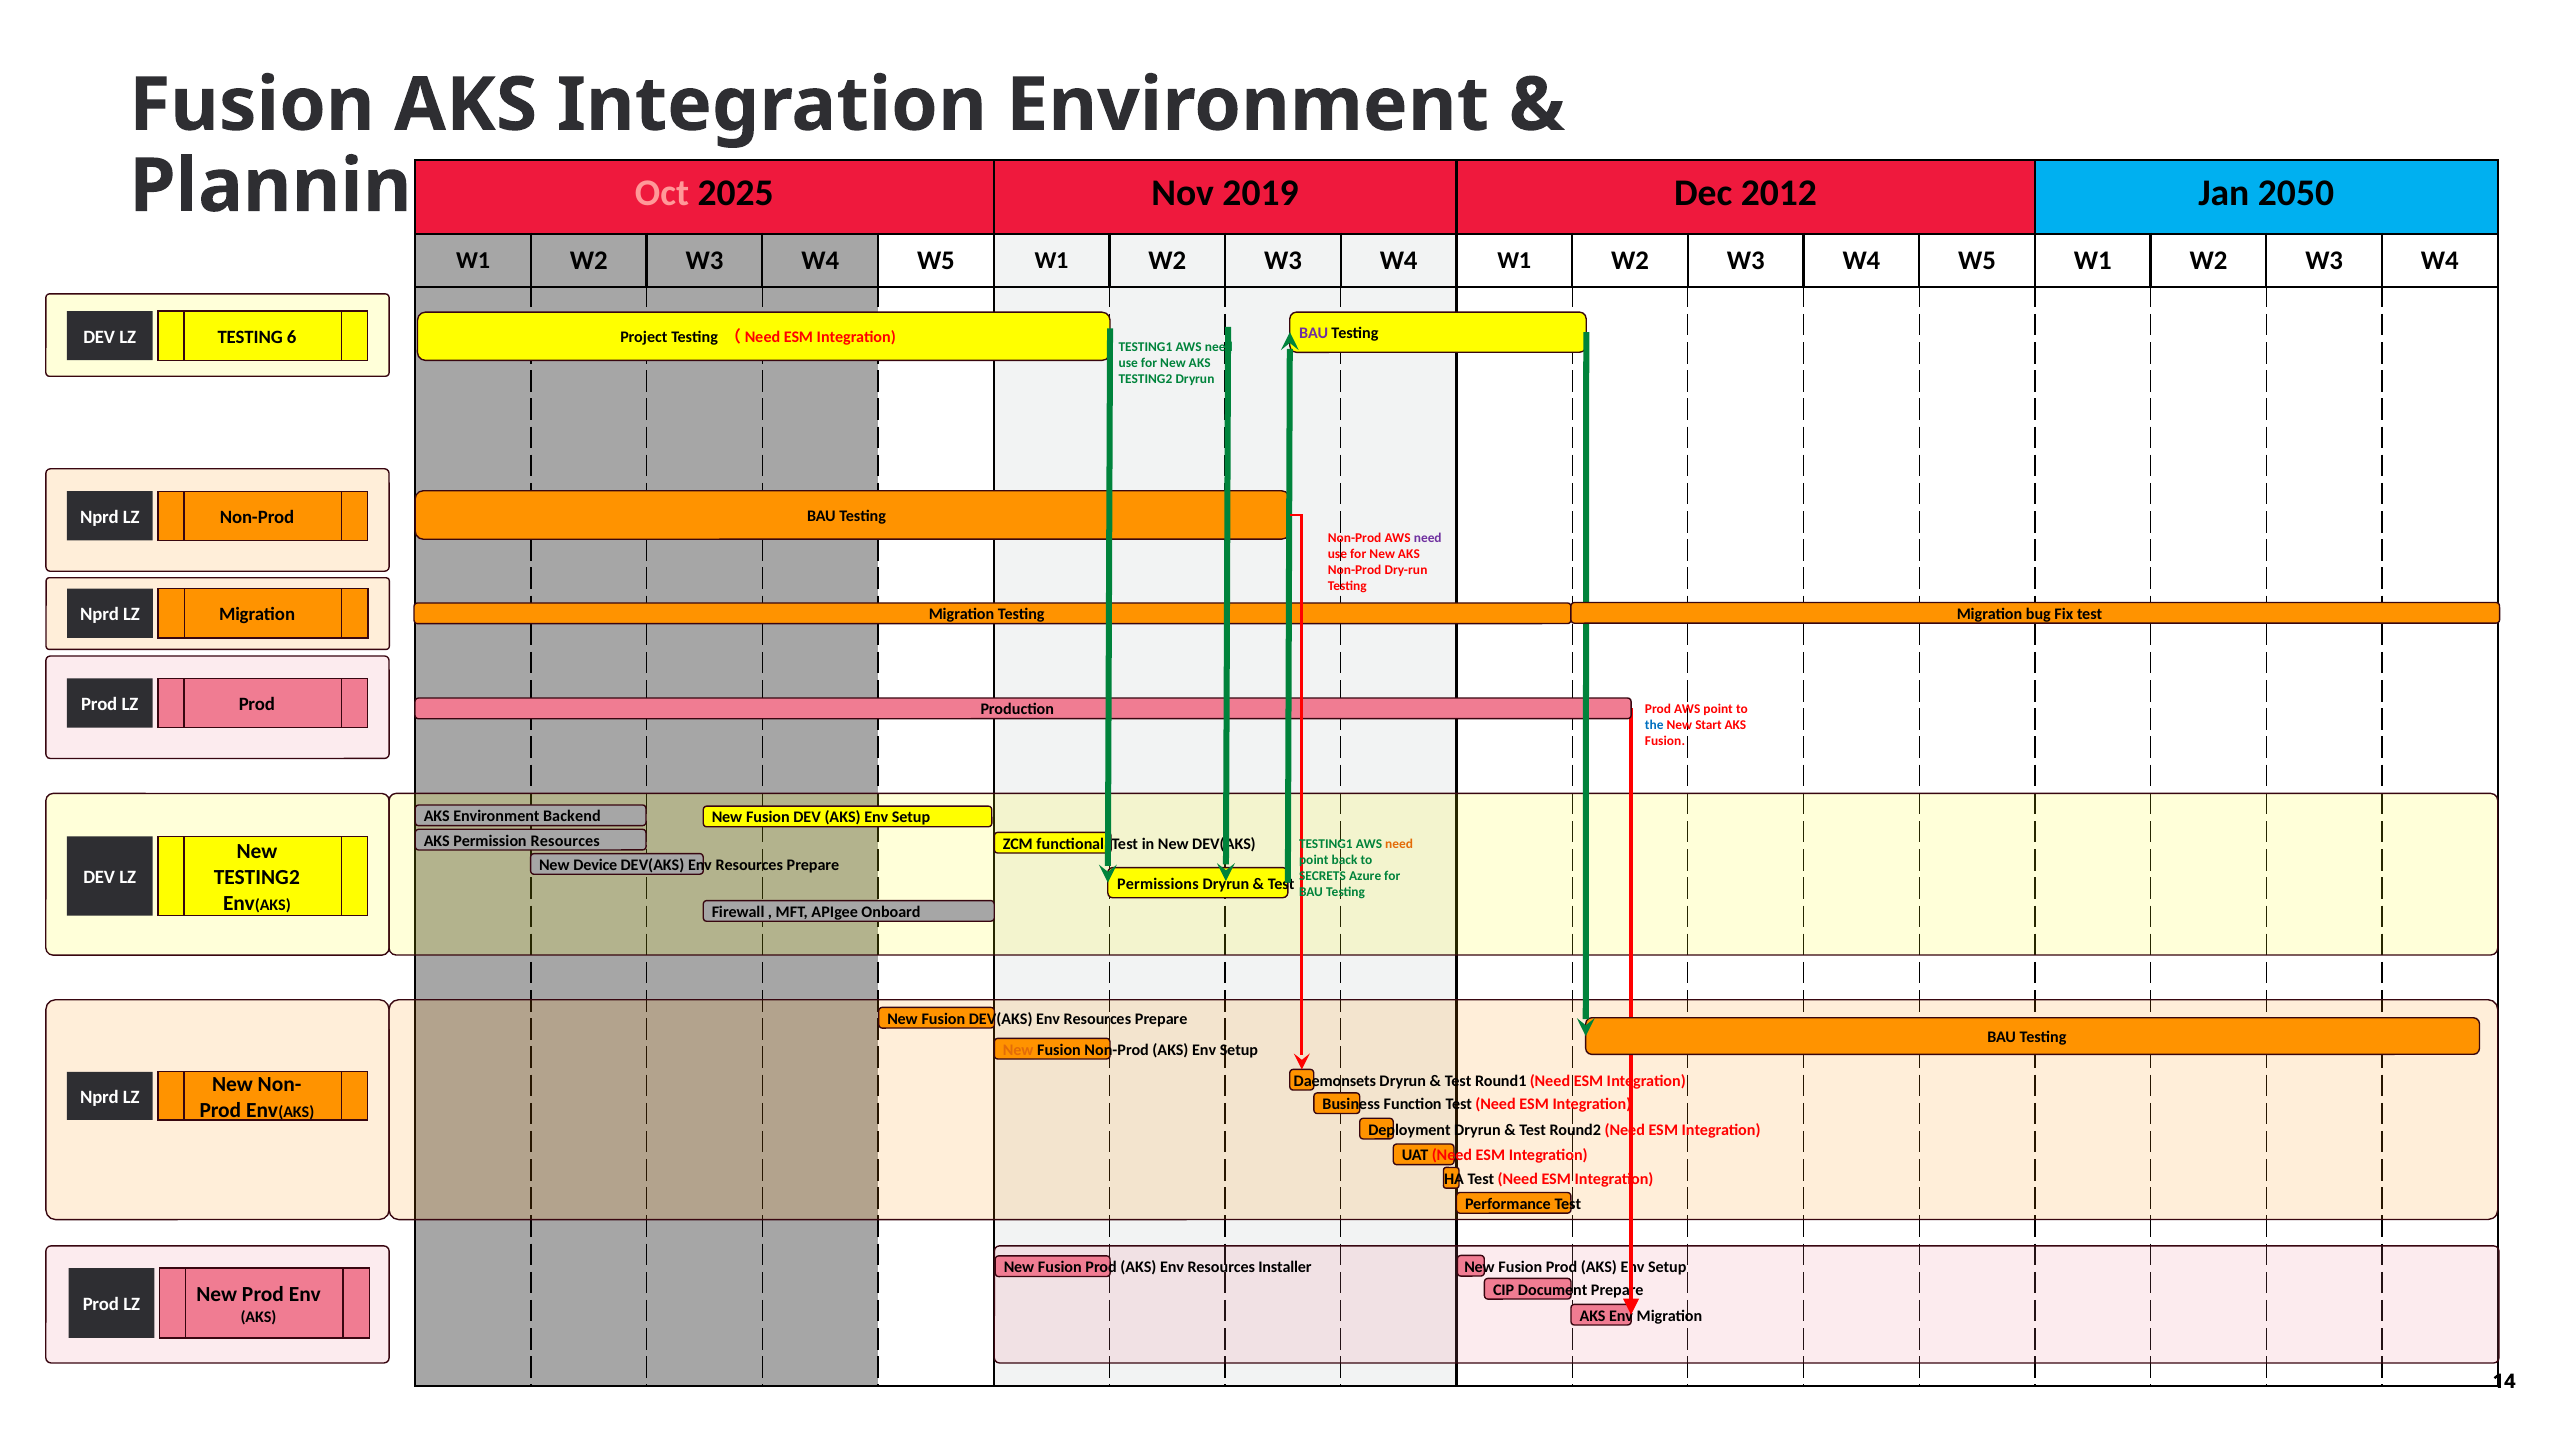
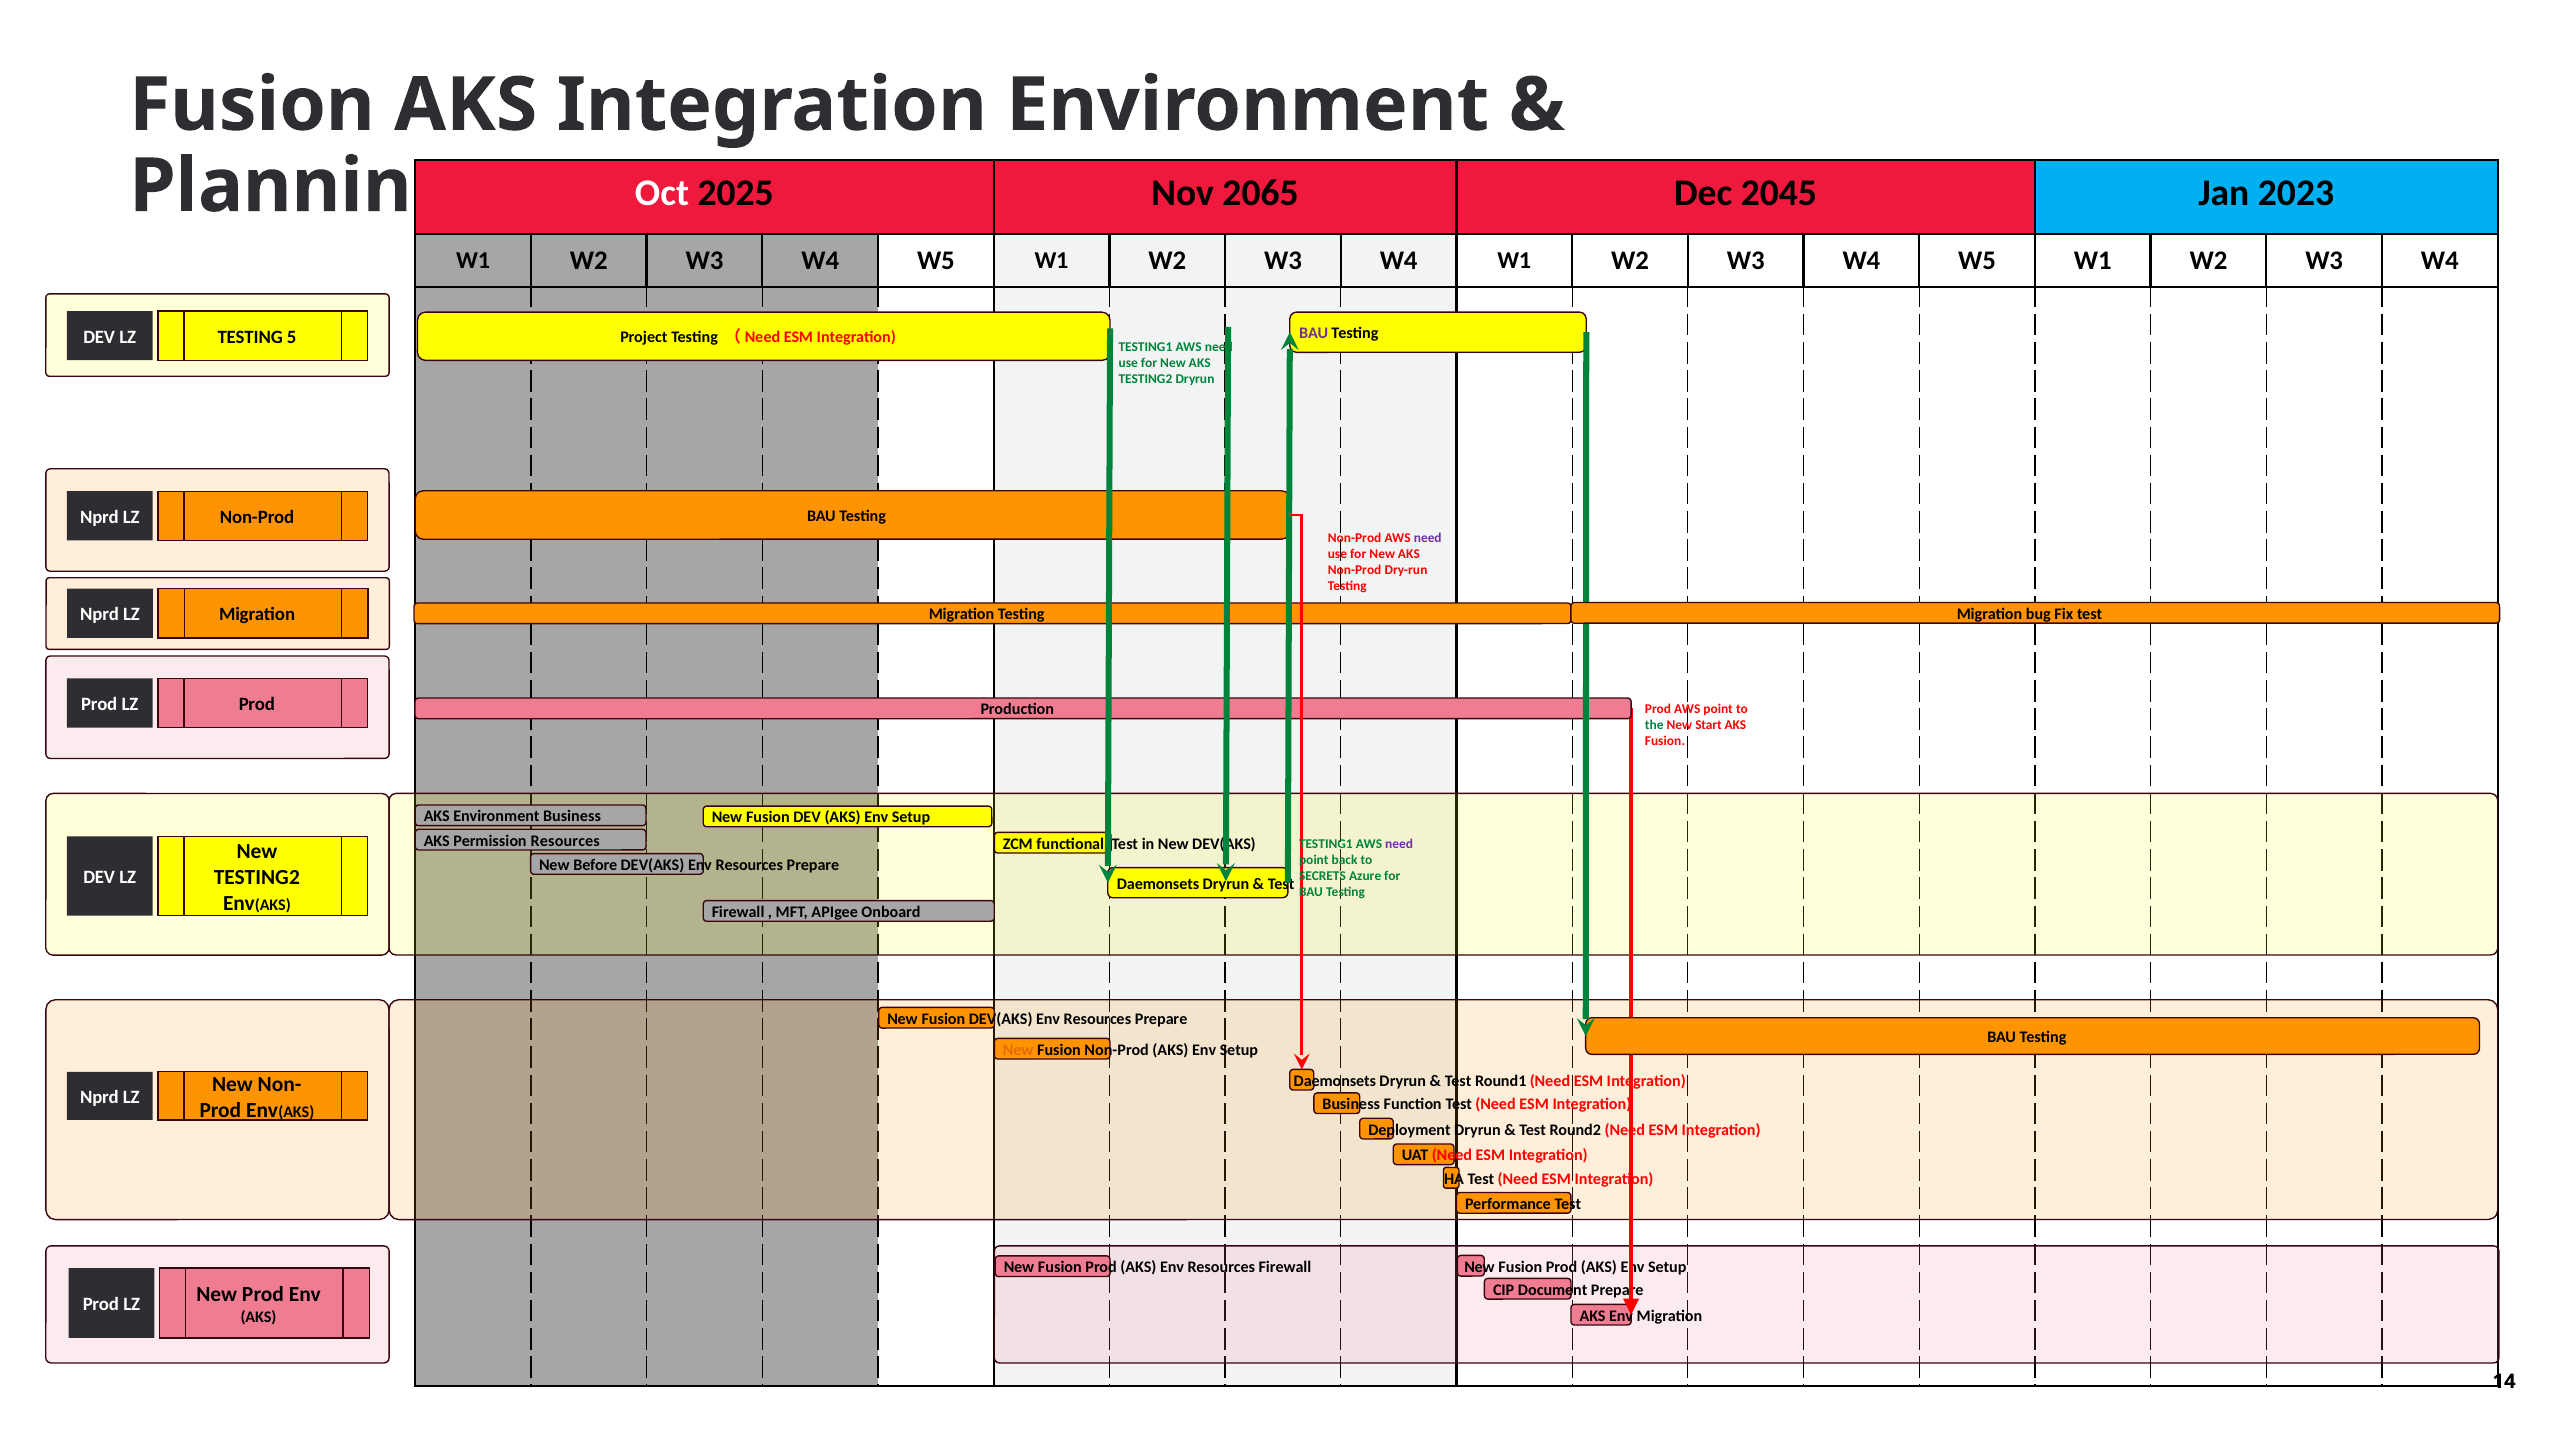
Oct colour: pink -> white (662, 193)
2019: 2019 -> 2065 (1261, 193)
2012: 2012 -> 2045 (1779, 193)
2050: 2050 -> 2023 (2296, 193)
6: 6 -> 5 (292, 337)
the colour: blue -> green (1654, 725)
Environment Backend: Backend -> Business (572, 816)
need colour: orange -> purple (1399, 844)
Device: Device -> Before (595, 865)
Permissions: Permissions -> Daemonsets (1158, 884)
Resources Installer: Installer -> Firewall (1285, 1267)
